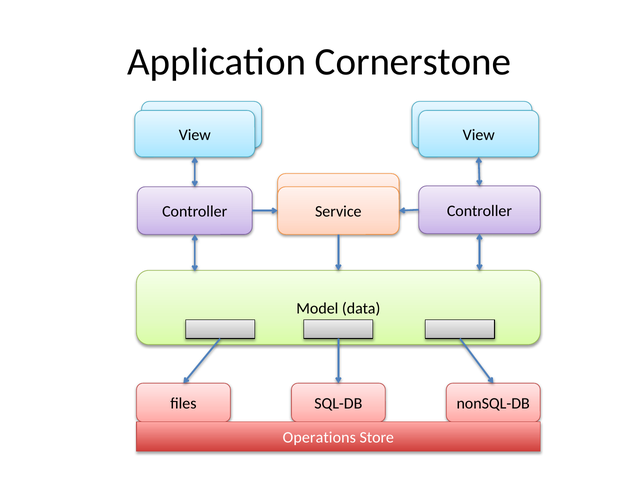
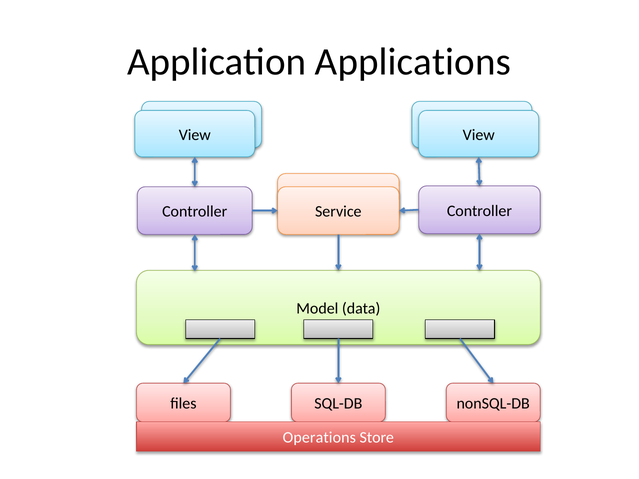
Cornerstone: Cornerstone -> Applications (413, 62)
